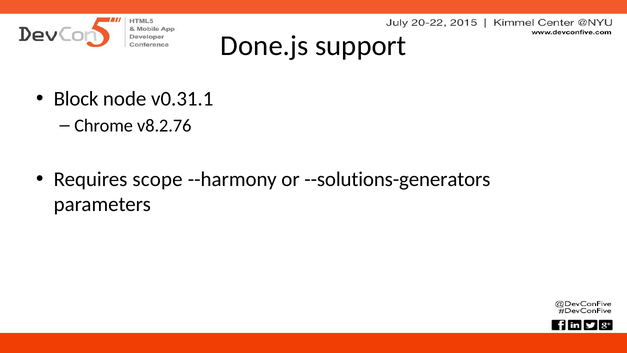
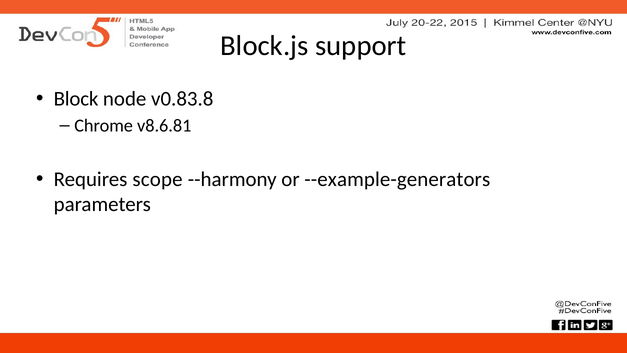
Done.js: Done.js -> Block.js (264, 46)
v0.31.1: v0.31.1 -> v0.83.8 (182, 99)
v8.2.76: v8.2.76 -> v8.6.81 (164, 126)
--solutions-generators: --solutions-generators -> --example-generators (397, 179)
